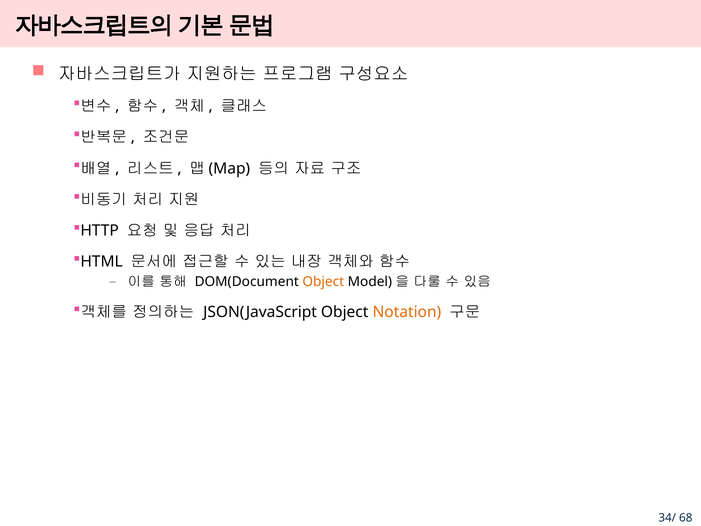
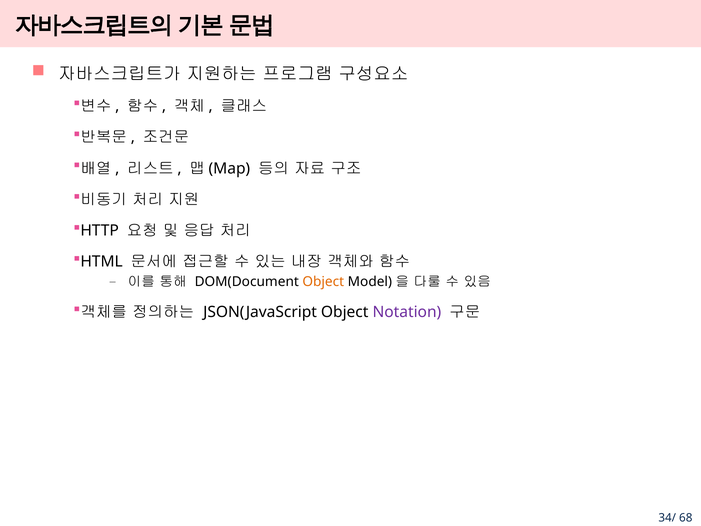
Notation colour: orange -> purple (407, 312)
